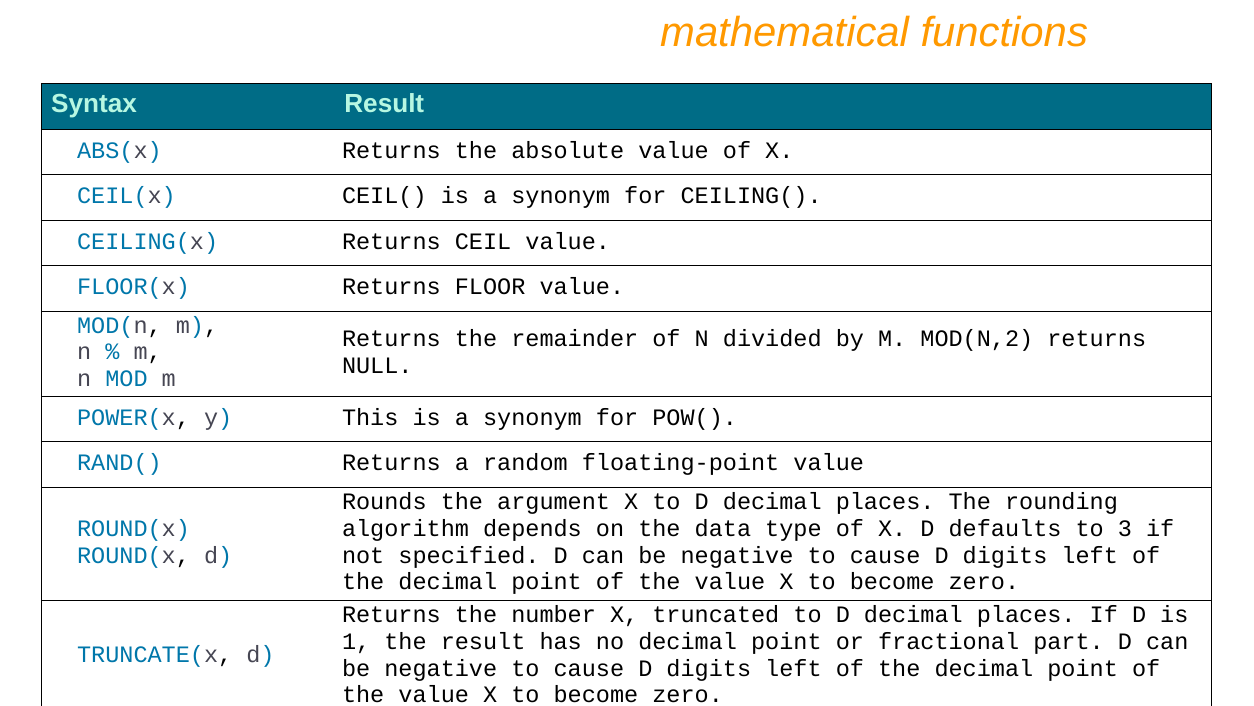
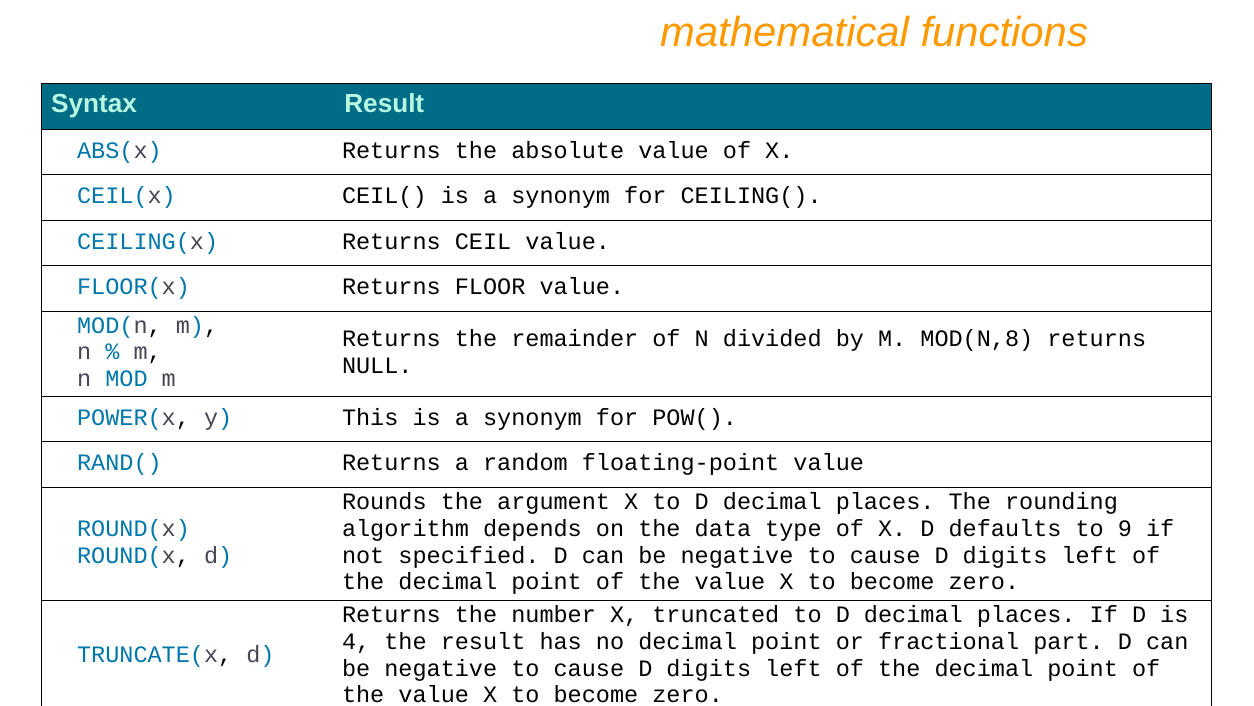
MOD(N,2: MOD(N,2 -> MOD(N,8 (977, 339)
3: 3 -> 9 (1125, 528)
1: 1 -> 4 (356, 641)
